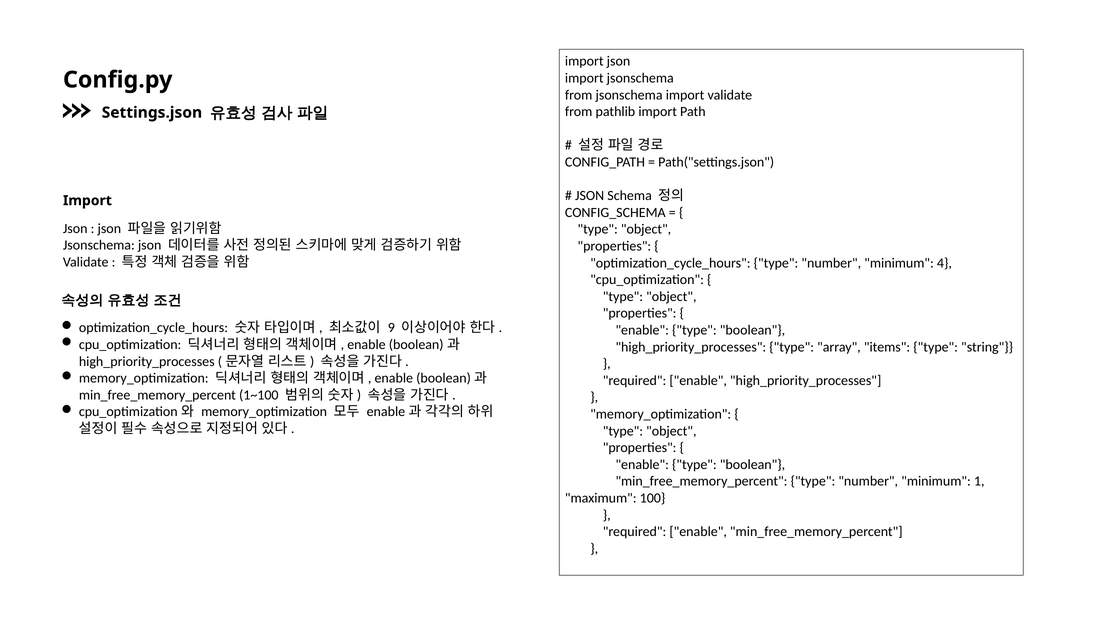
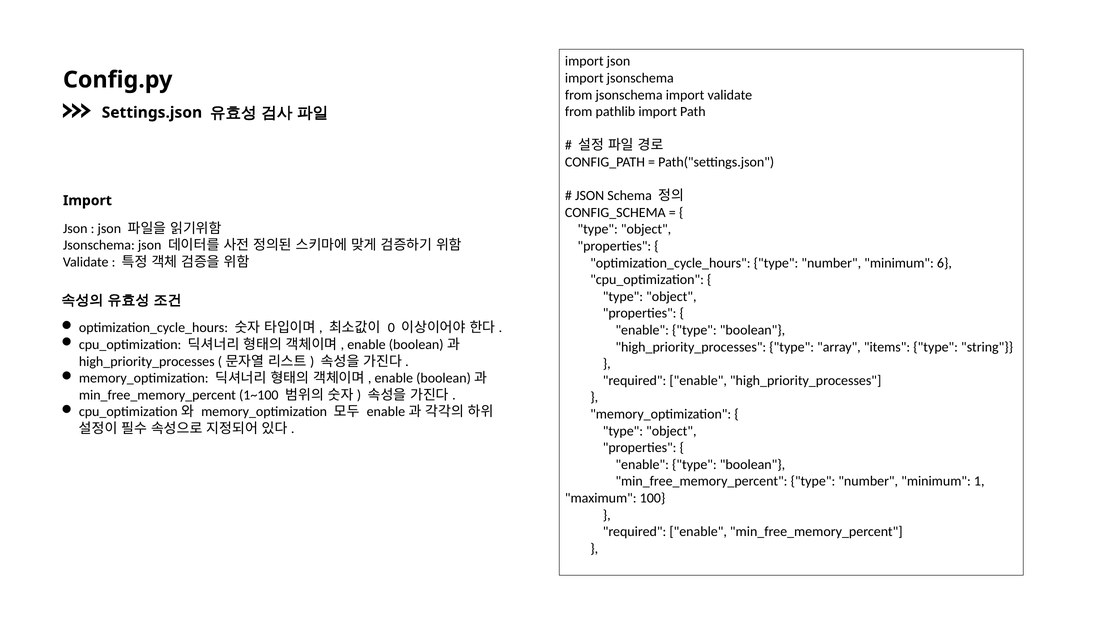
4: 4 -> 6 (944, 263)
9: 9 -> 0 (391, 328)
